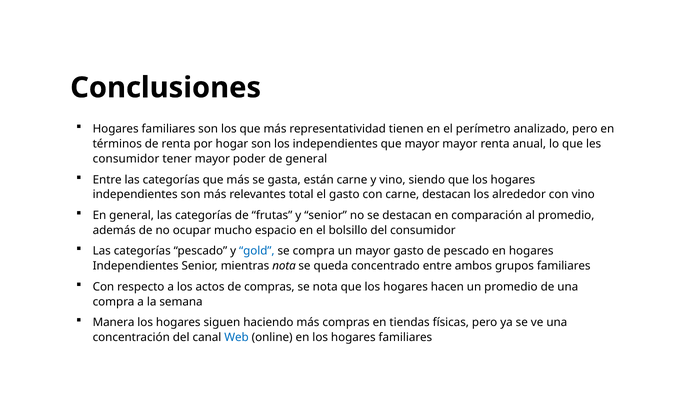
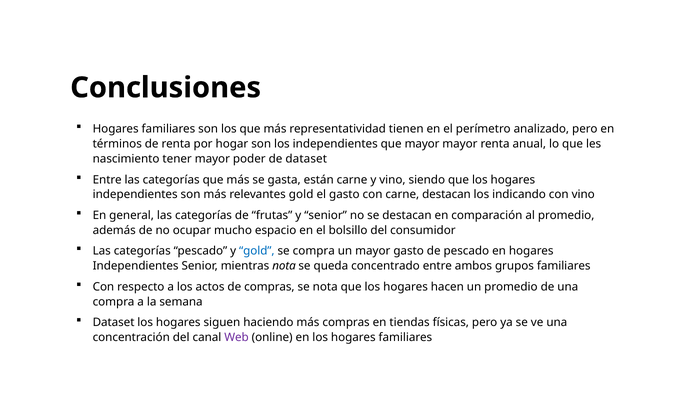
consumidor: consumidor -> nascimiento (126, 159)
de general: general -> dataset (306, 159)
relevantes total: total -> gold (301, 195)
alrededor: alrededor -> indicando (519, 195)
Manera: Manera -> Dataset (114, 323)
Web colour: blue -> purple (237, 338)
